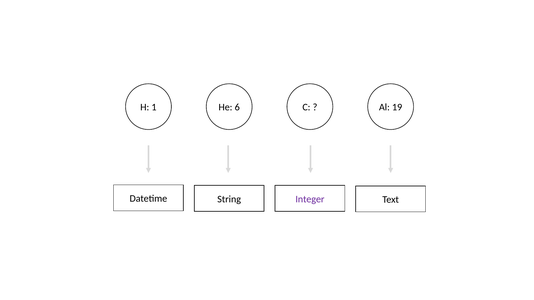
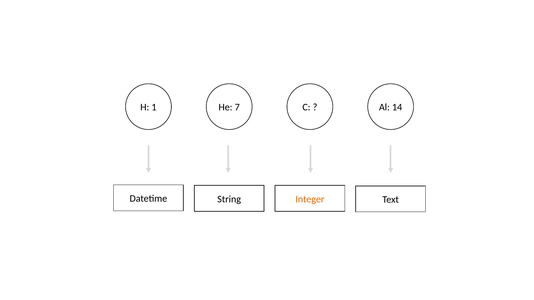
6: 6 -> 7 (237, 107)
19: 19 -> 14 (397, 107)
Integer colour: purple -> orange (310, 199)
